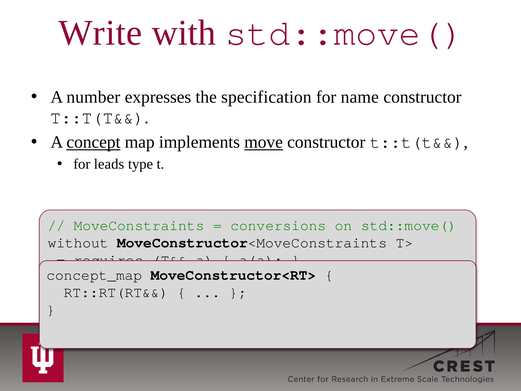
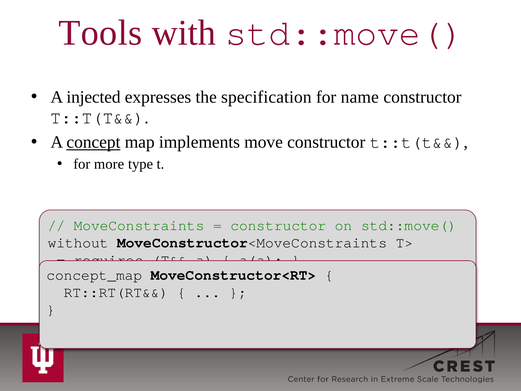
Write: Write -> Tools (100, 33)
number: number -> injected (94, 97)
move underline: present -> none (264, 142)
leads: leads -> more (109, 164)
conversions: conversions -> constructor (278, 225)
